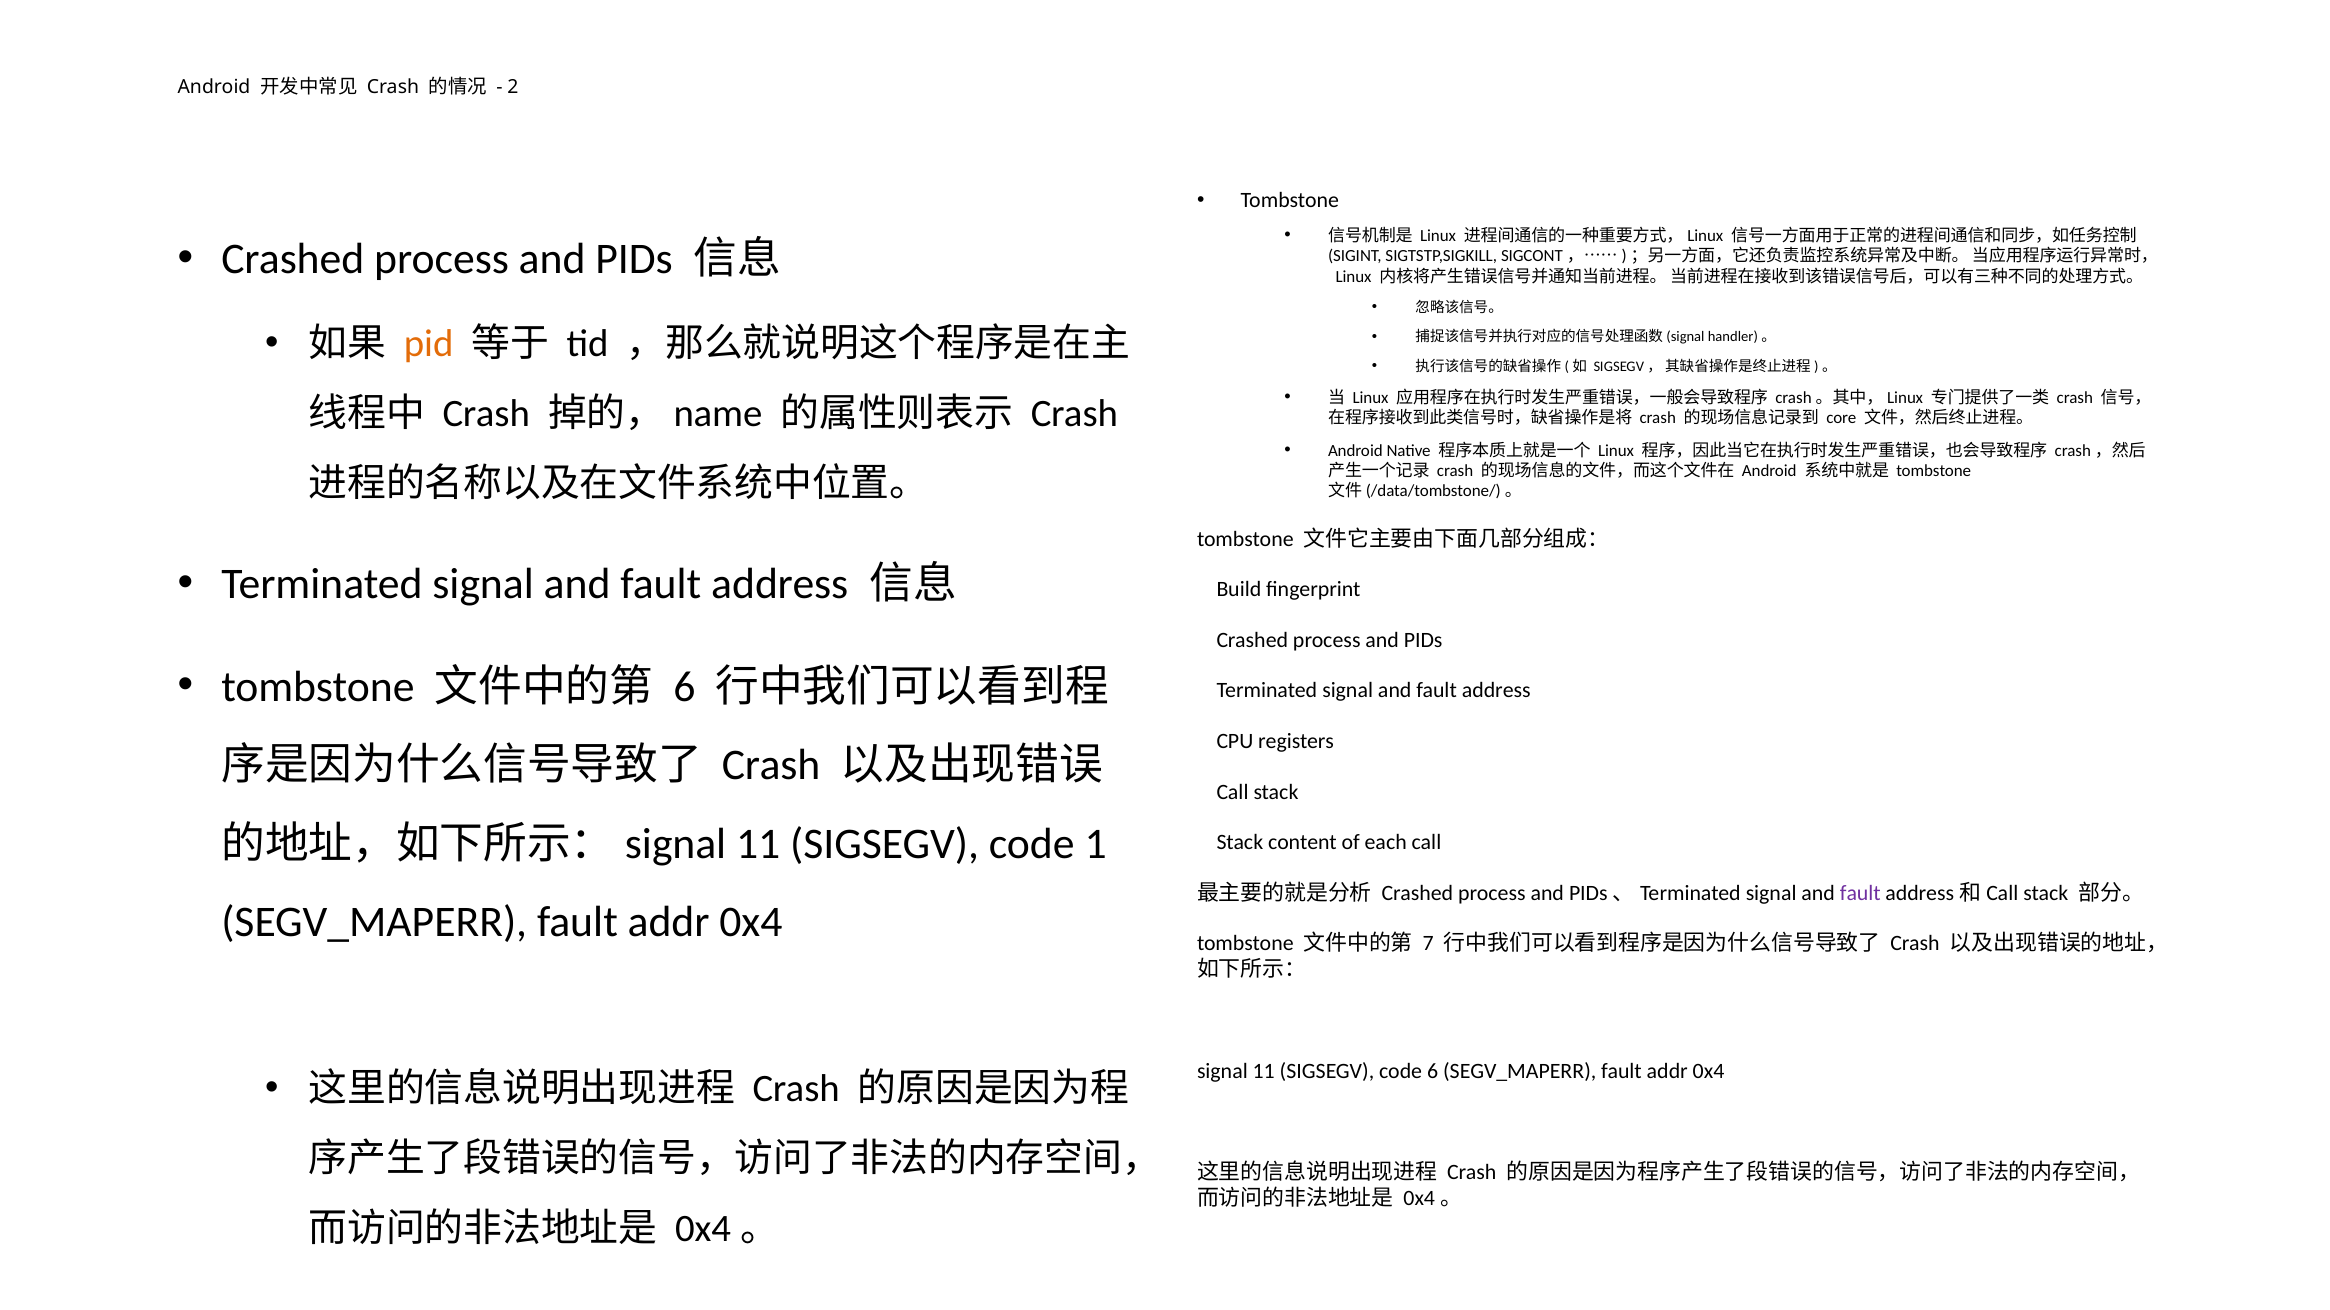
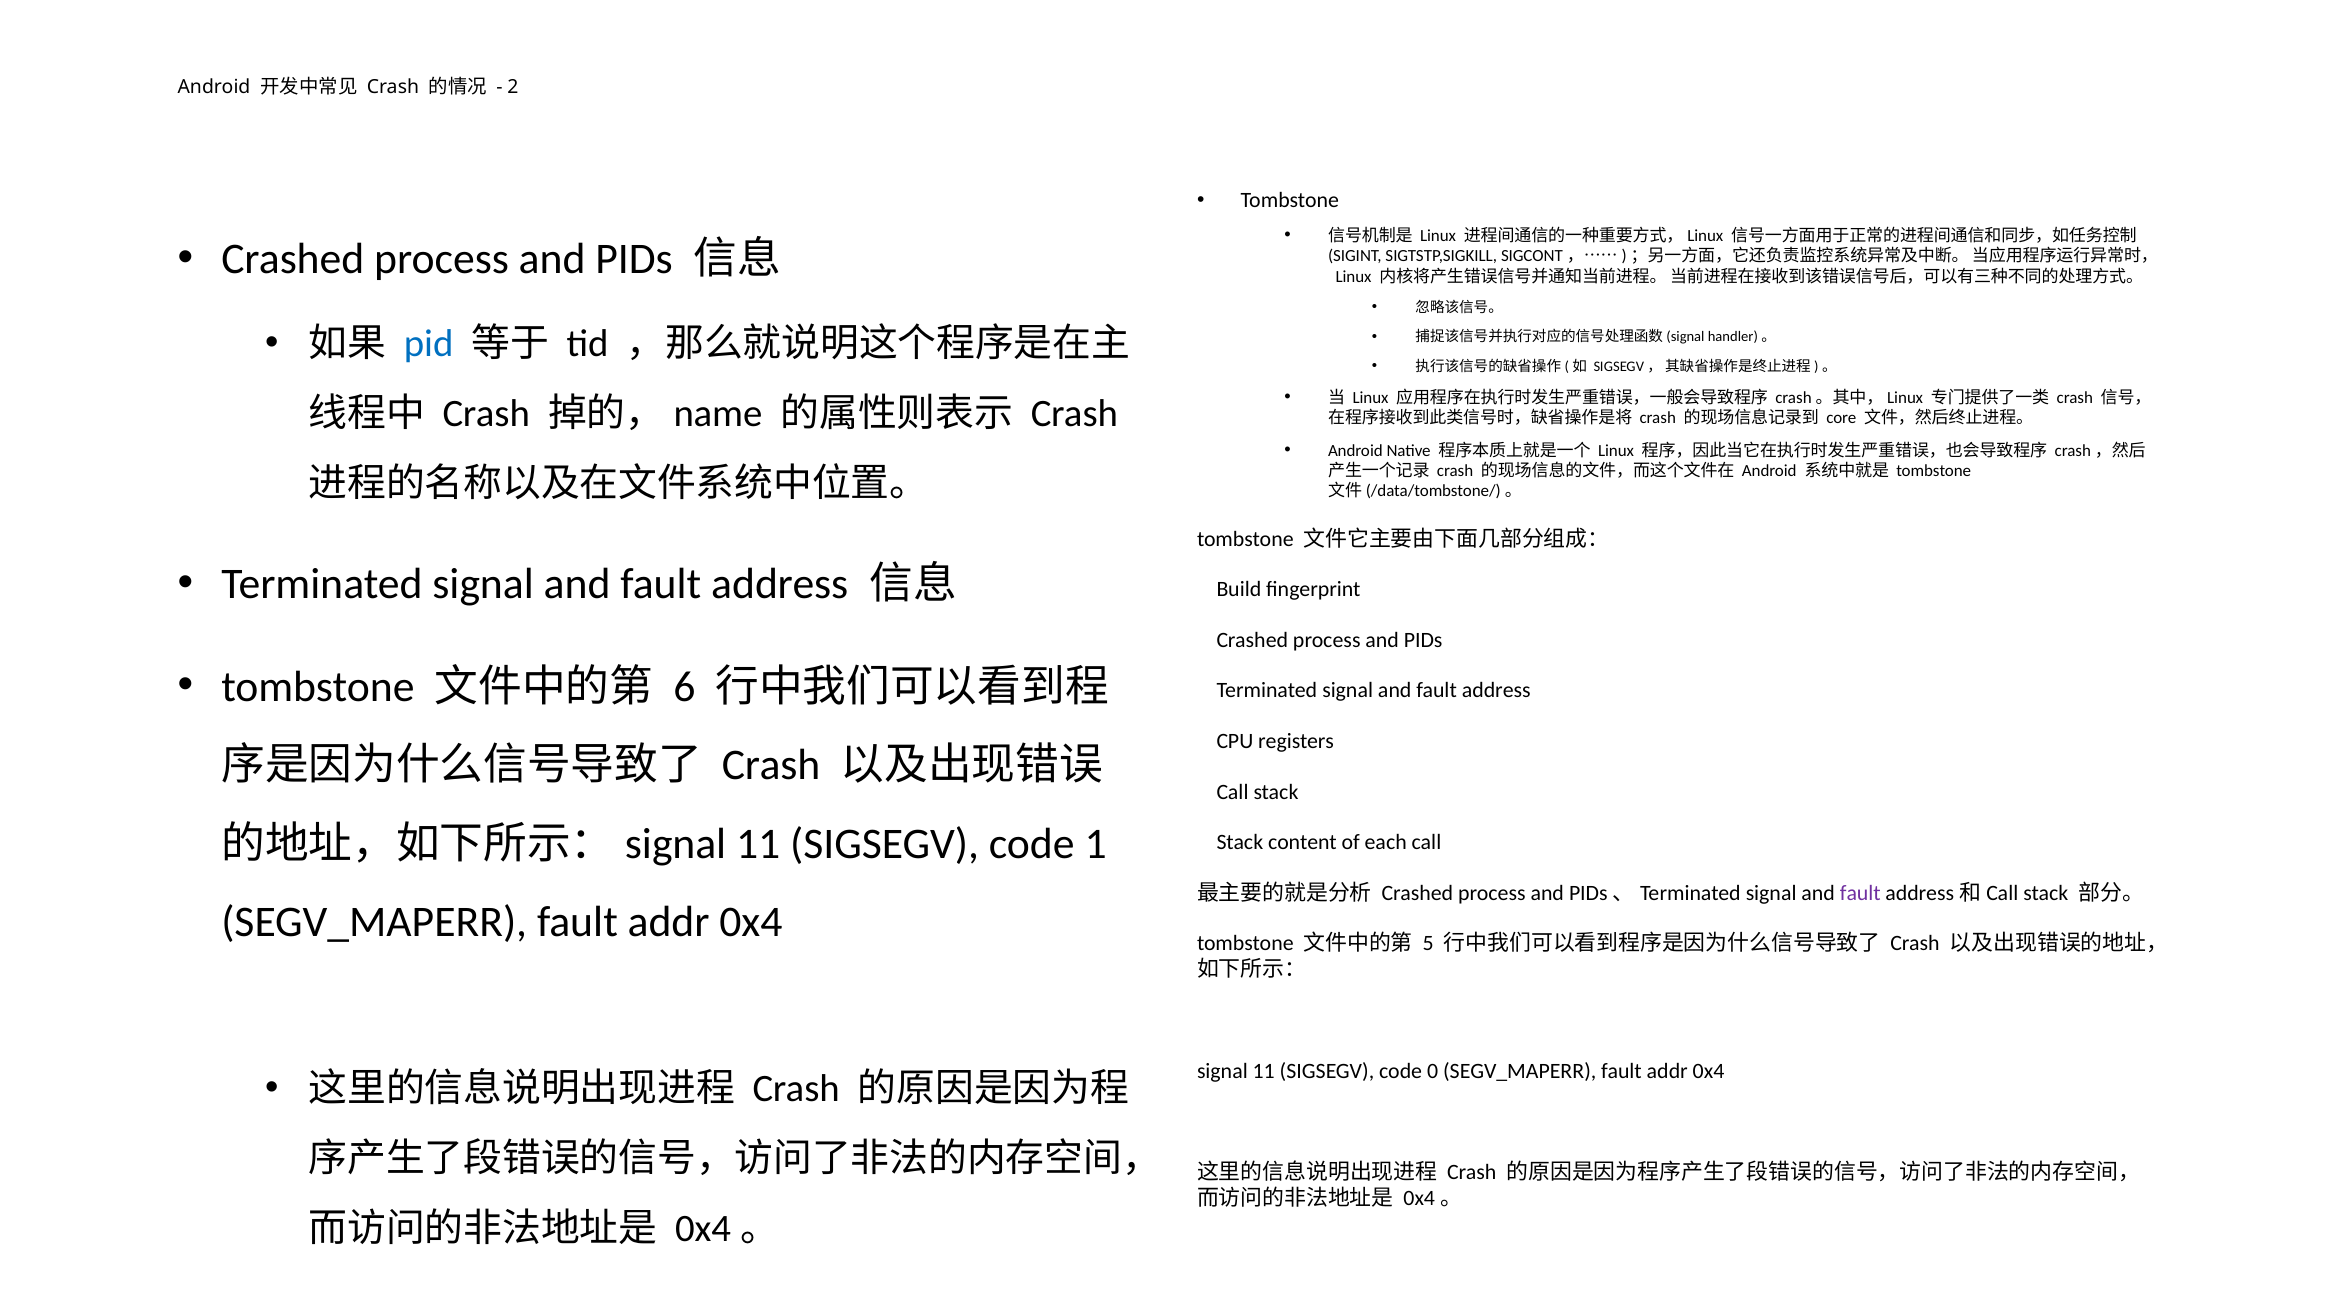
pid colour: orange -> blue (429, 344)
7: 7 -> 5 (1428, 944)
code 6: 6 -> 0 (1433, 1071)
